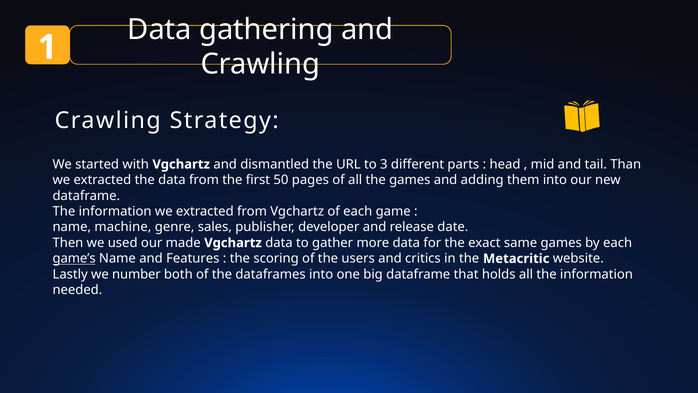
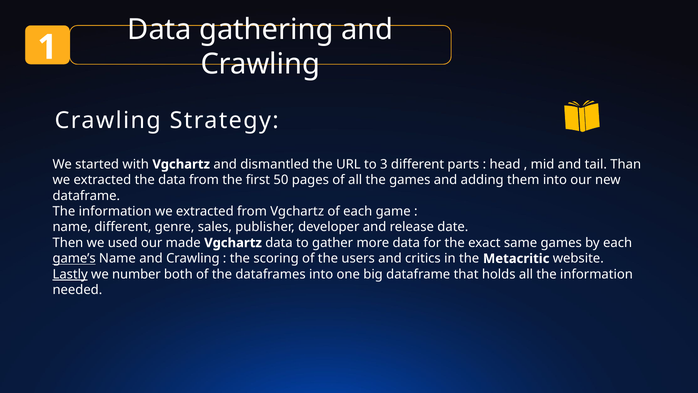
name machine: machine -> different (123, 227)
Name and Features: Features -> Crawling (193, 258)
Lastly underline: none -> present (70, 274)
